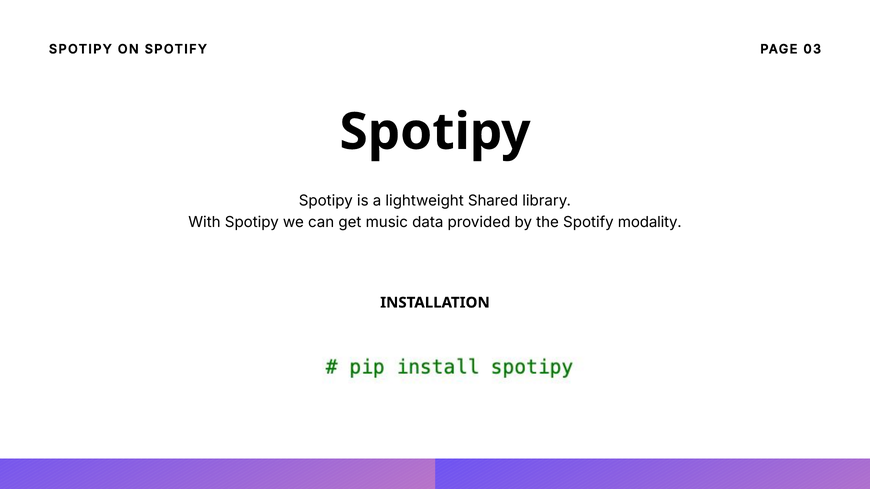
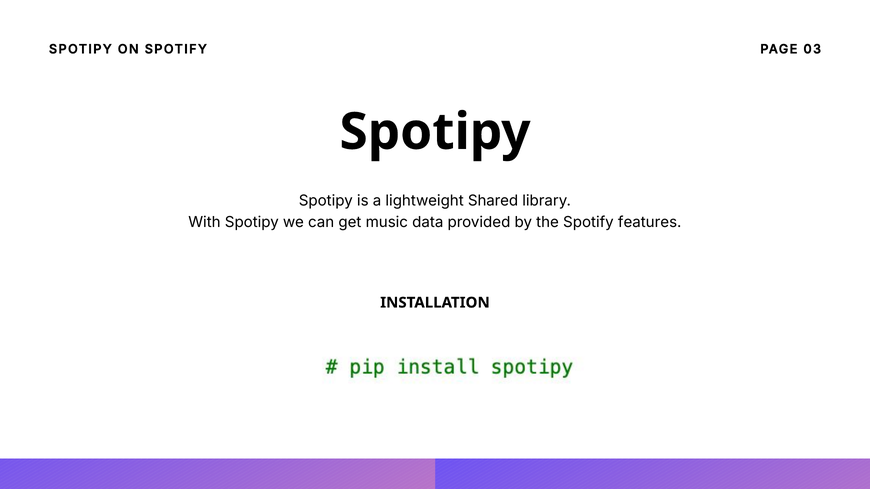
modality: modality -> features (650, 222)
